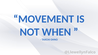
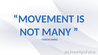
WHEN: WHEN -> MANY (56, 32)
